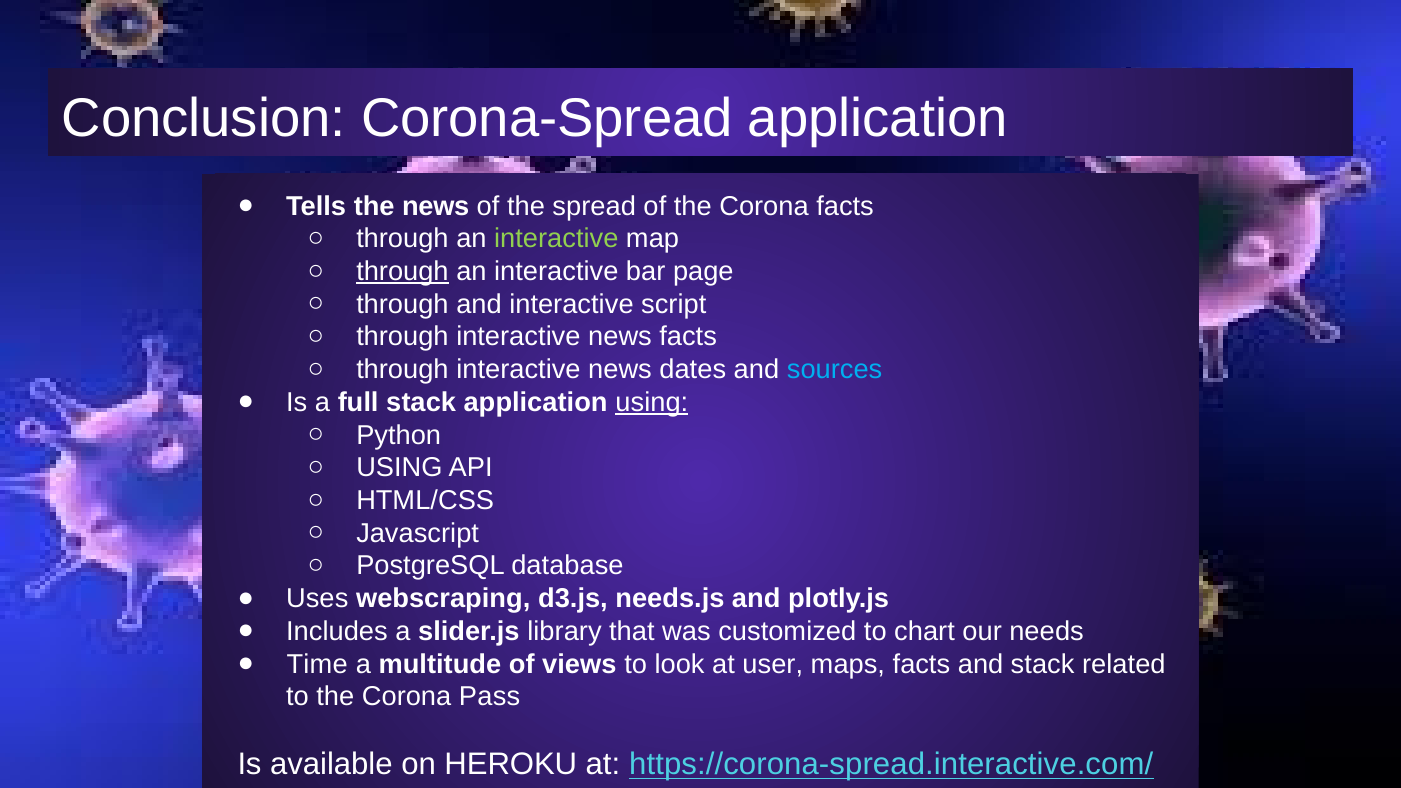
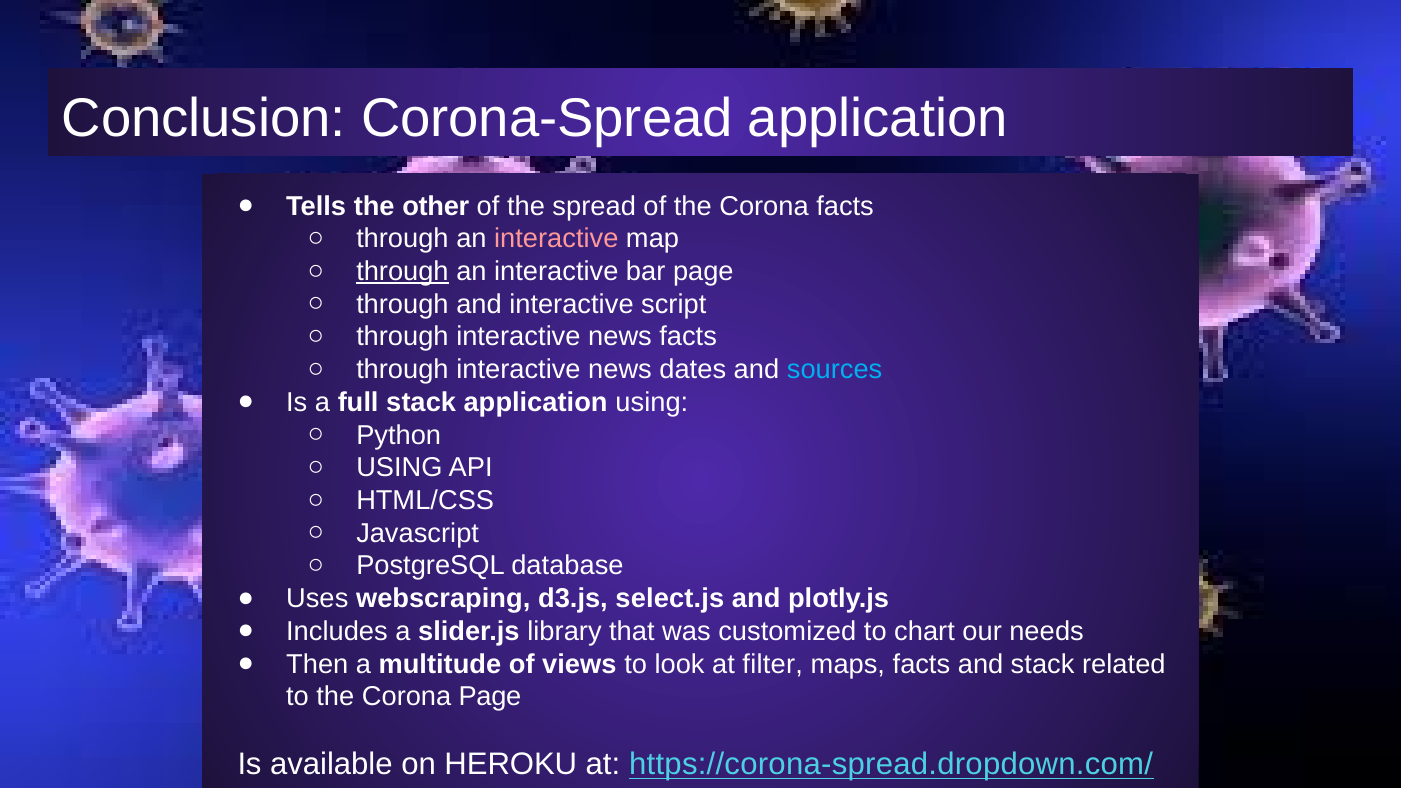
the news: news -> other (436, 206)
interactive colour: light green -> pink (556, 239)
using underline: present -> none (652, 402)
needs.js: needs.js -> select.js (670, 599)
Time: Time -> Then (317, 664)
user: user -> filter (773, 664)
Corona Pass: Pass -> Page (490, 697)
https://corona-spread.interactive.com/: https://corona-spread.interactive.com/ -> https://corona-spread.dropdown.com/ (891, 765)
